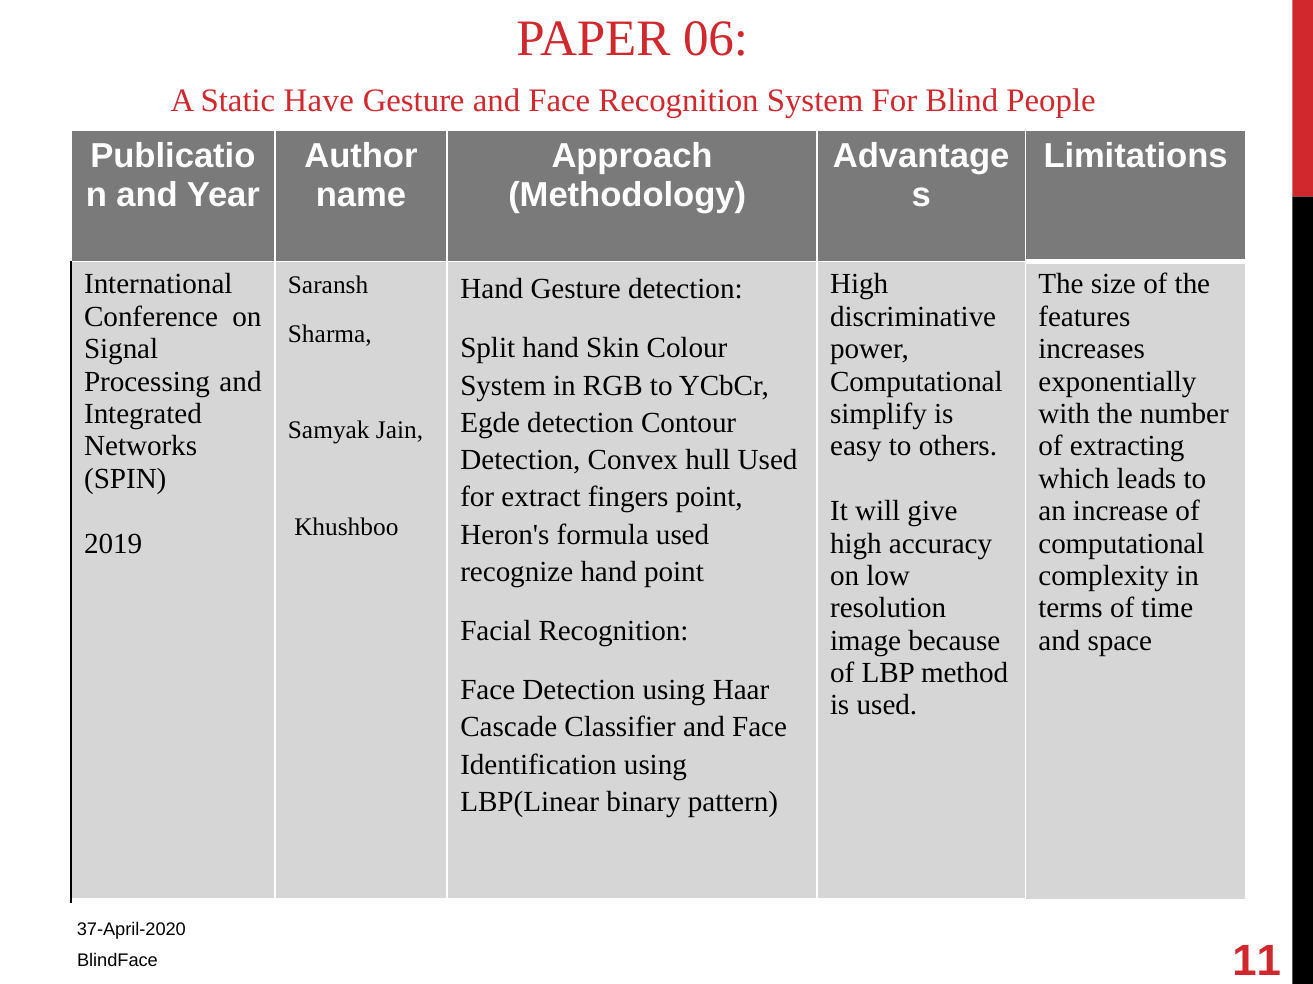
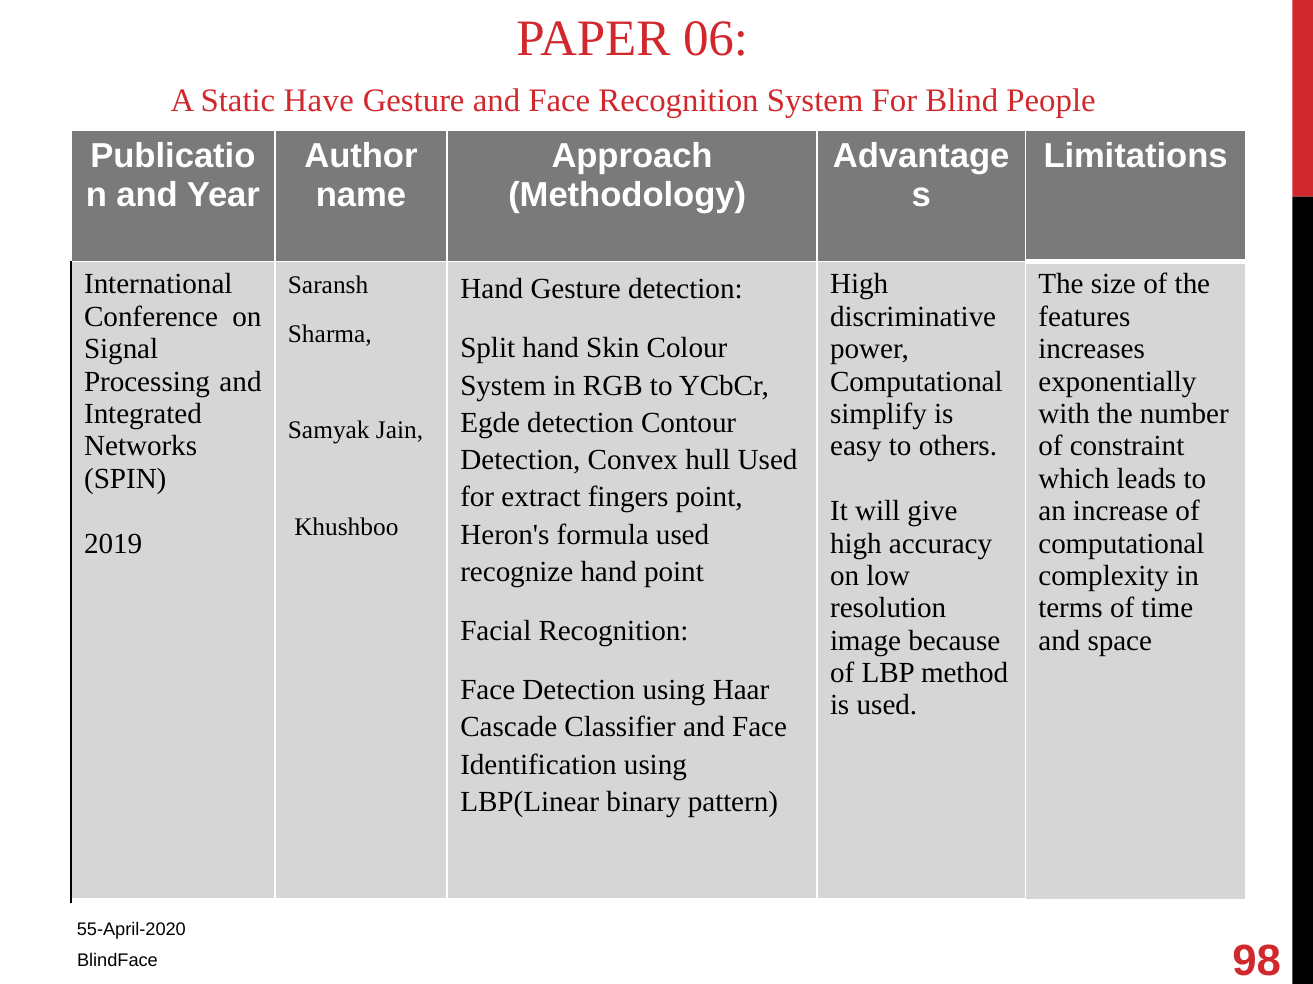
extracting: extracting -> constraint (1127, 447)
37-April-2020: 37-April-2020 -> 55-April-2020 (131, 930)
11: 11 -> 98 (1257, 962)
